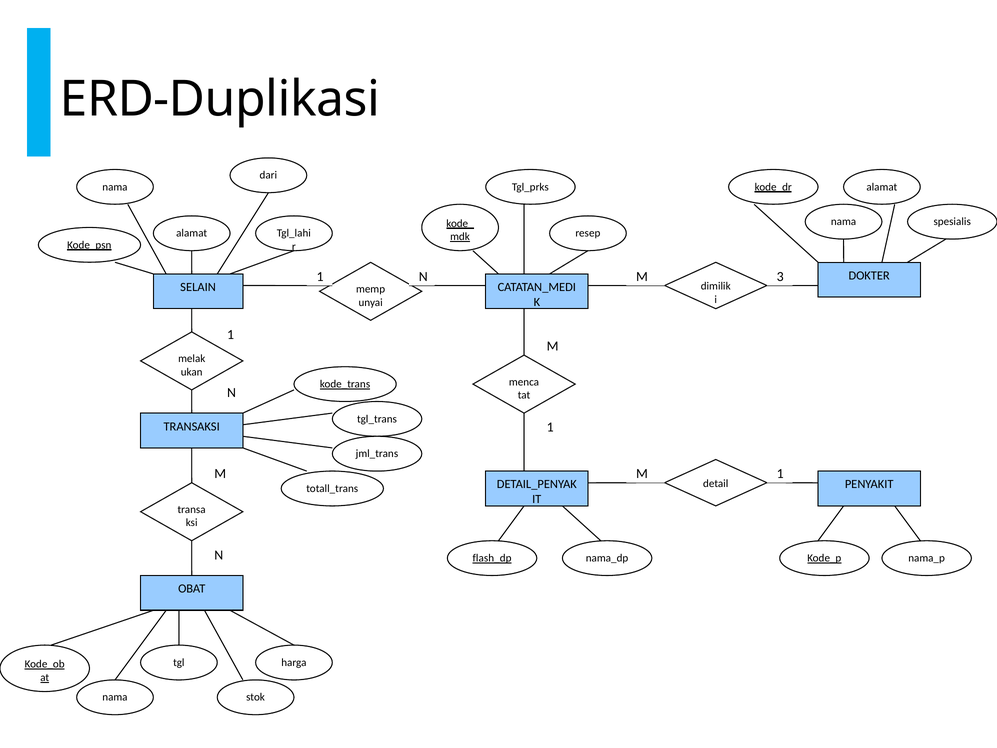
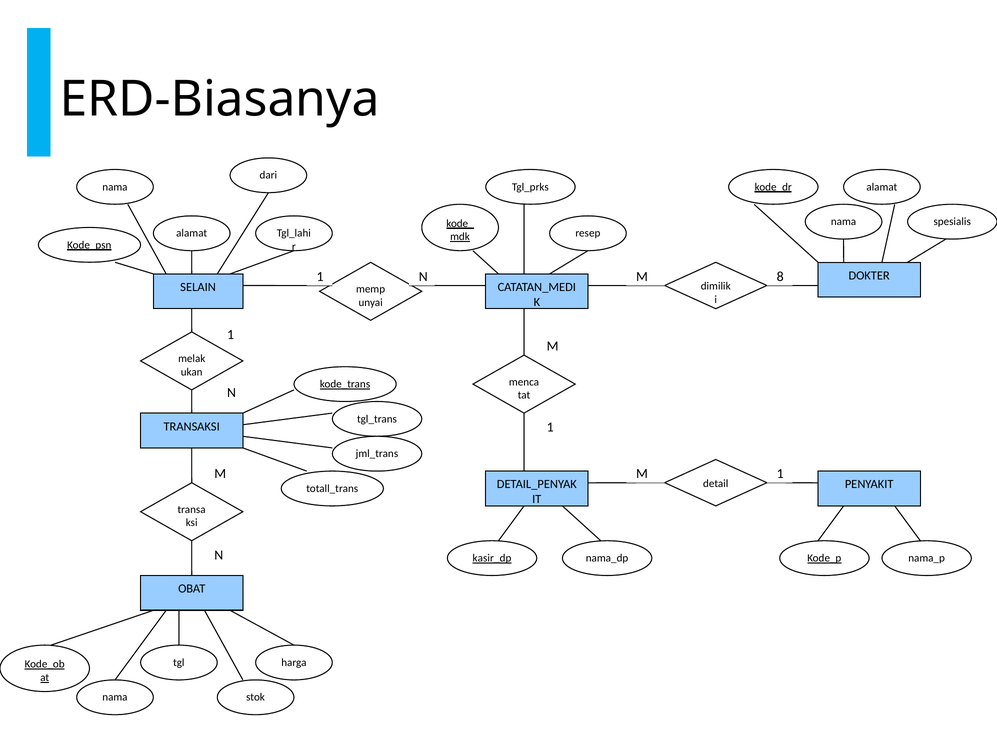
ERD-Duplikasi: ERD-Duplikasi -> ERD-Biasanya (220, 99)
3: 3 -> 8 (780, 276)
flash_dp: flash_dp -> kasir_dp (492, 558)
